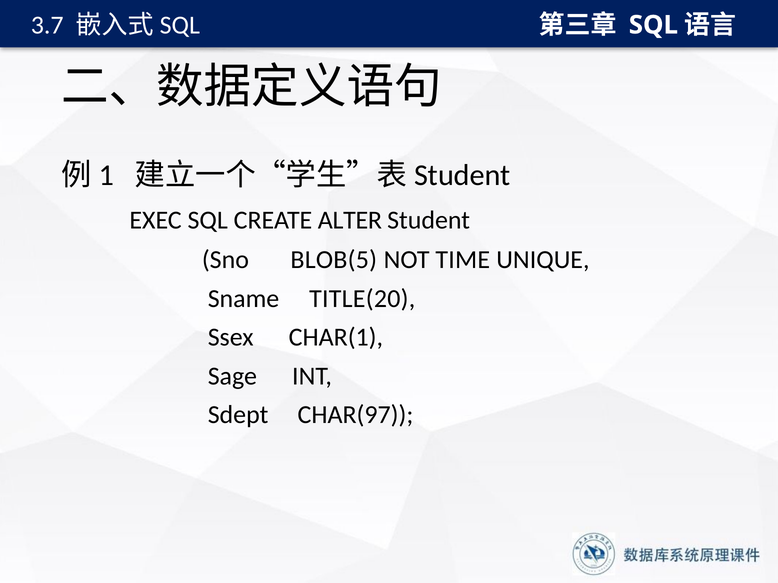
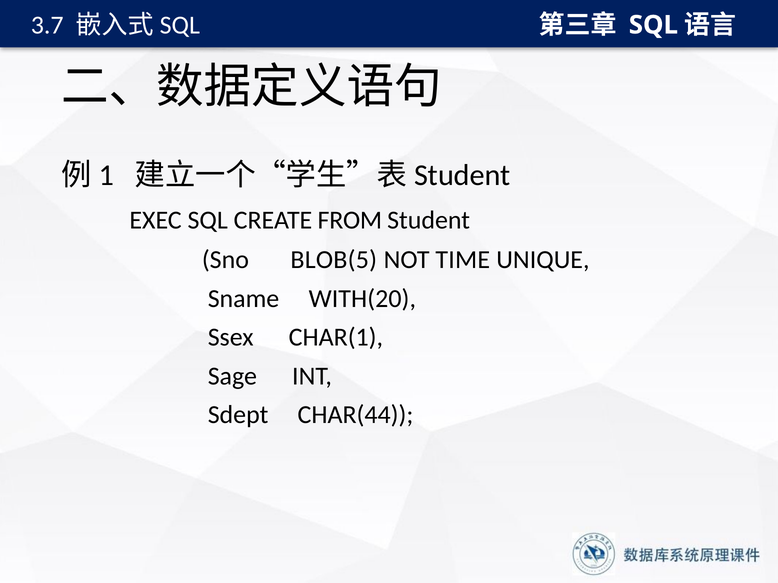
ALTER: ALTER -> FROM (350, 220)
TITLE(20: TITLE(20 -> WITH(20 (362, 299)
CHAR(97: CHAR(97 -> CHAR(44 (355, 415)
